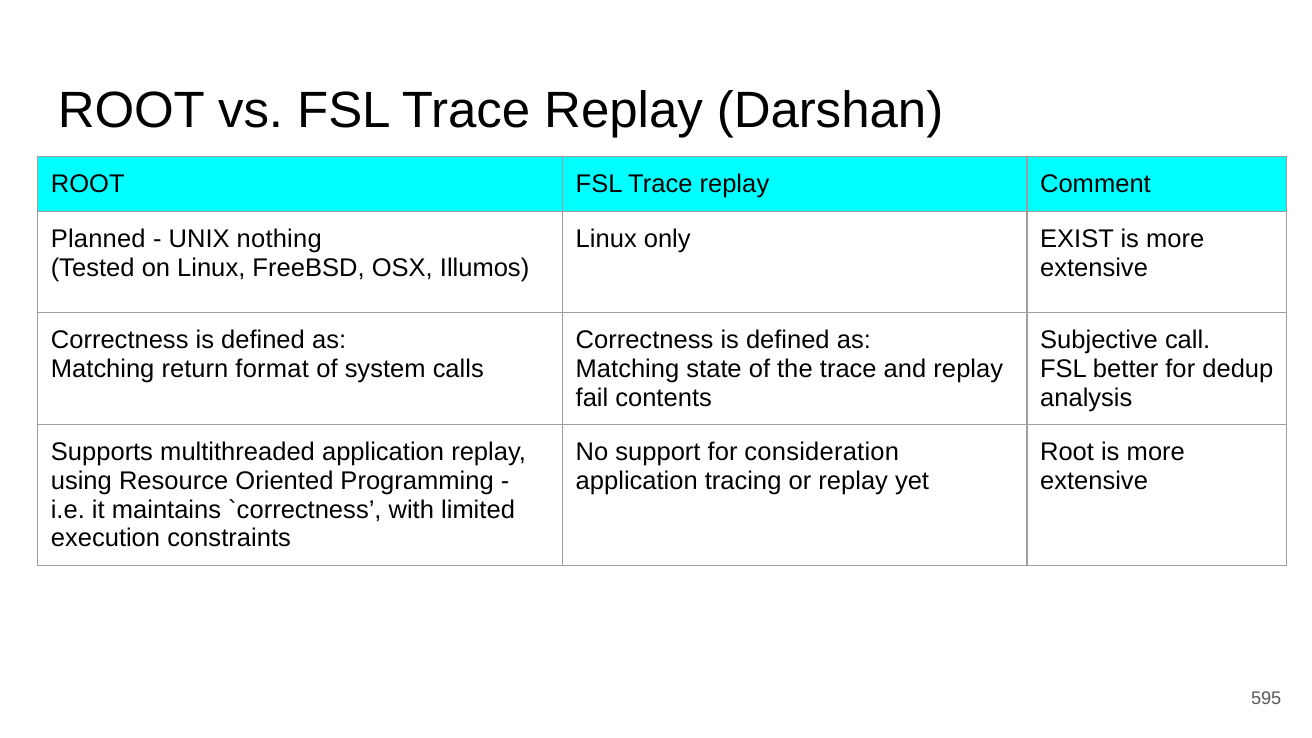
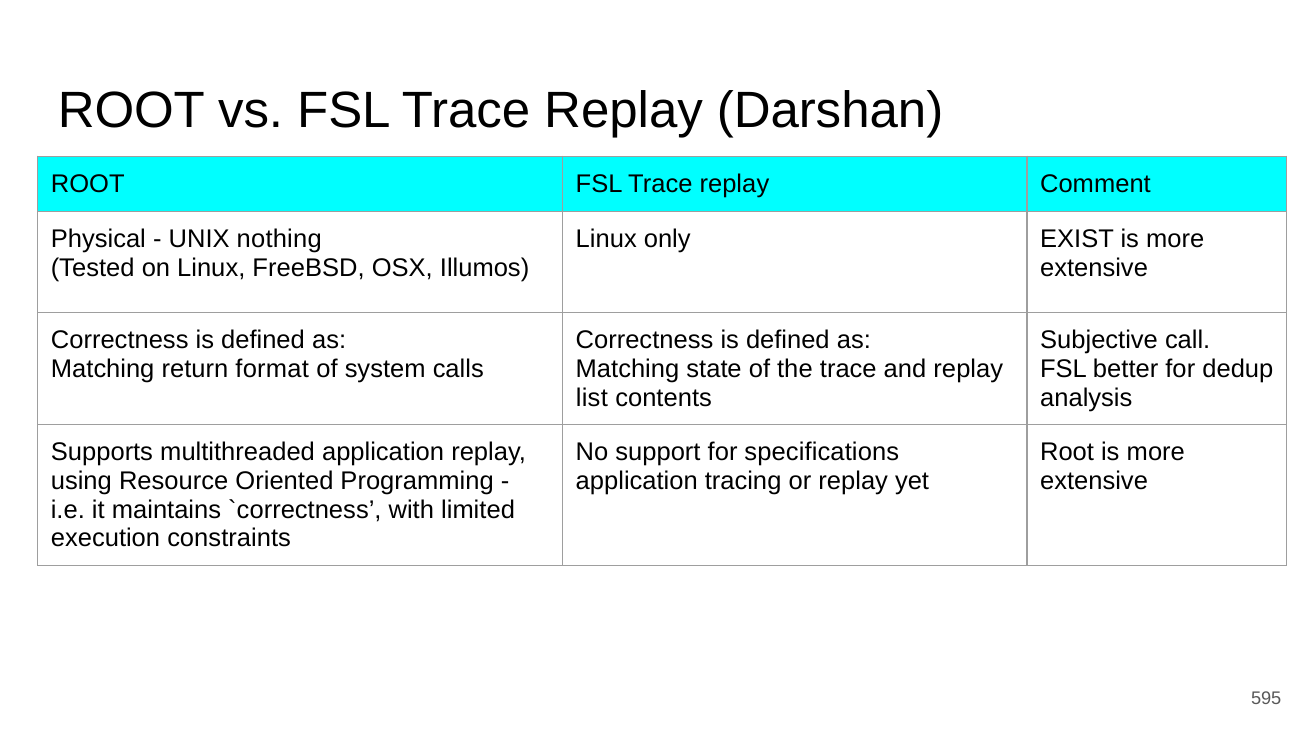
Planned: Planned -> Physical (98, 239)
fail: fail -> list (592, 398)
consideration: consideration -> specifications (822, 453)
